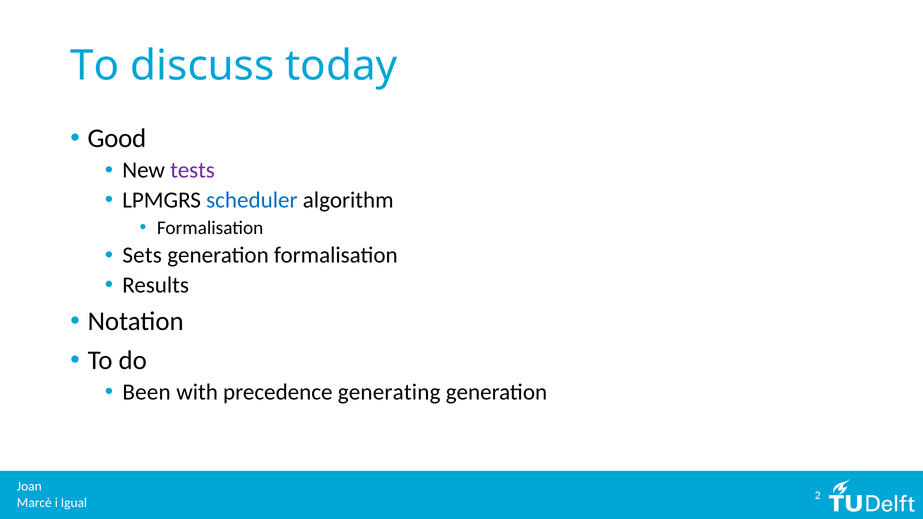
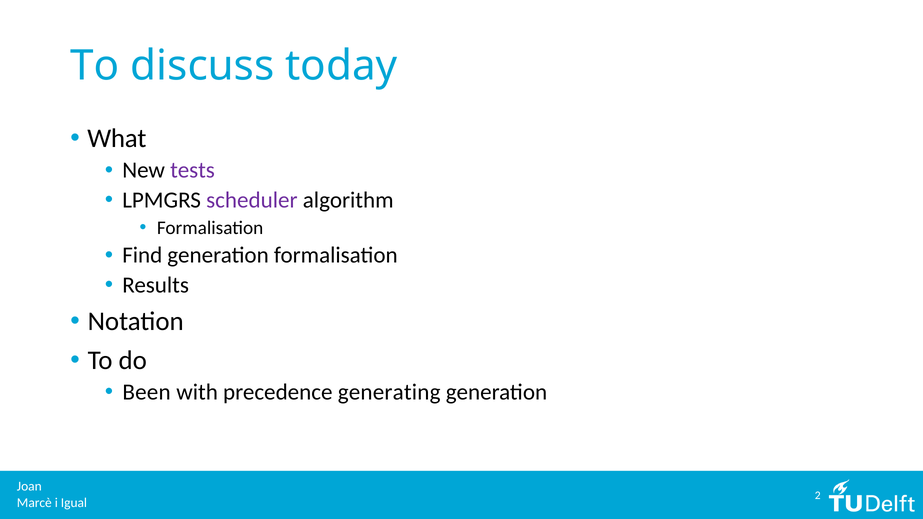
Good: Good -> What (117, 139)
scheduler colour: blue -> purple (252, 200)
Sets: Sets -> Find (142, 255)
